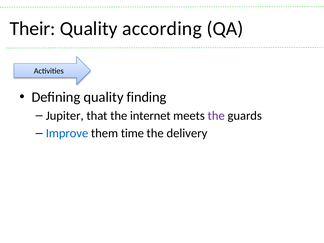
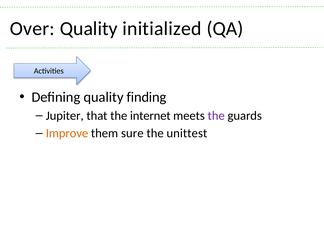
Their: Their -> Over (32, 29)
according: according -> initialized (162, 29)
Improve colour: blue -> orange (67, 133)
time: time -> sure (132, 133)
delivery: delivery -> unittest (187, 133)
